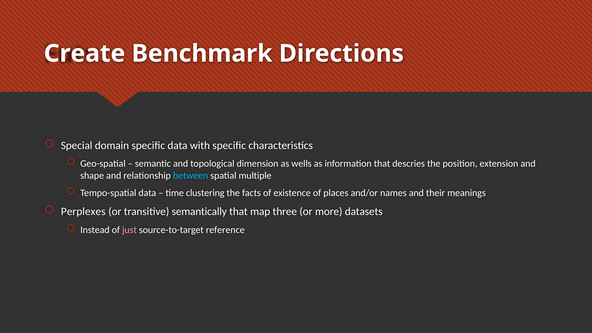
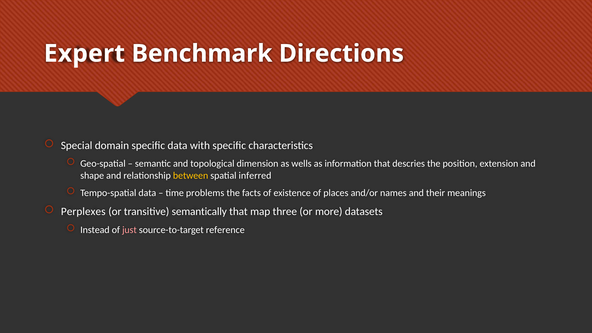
Create: Create -> Expert (84, 54)
between colour: light blue -> yellow (191, 176)
multiple: multiple -> inferred (255, 176)
clustering: clustering -> problems (205, 193)
